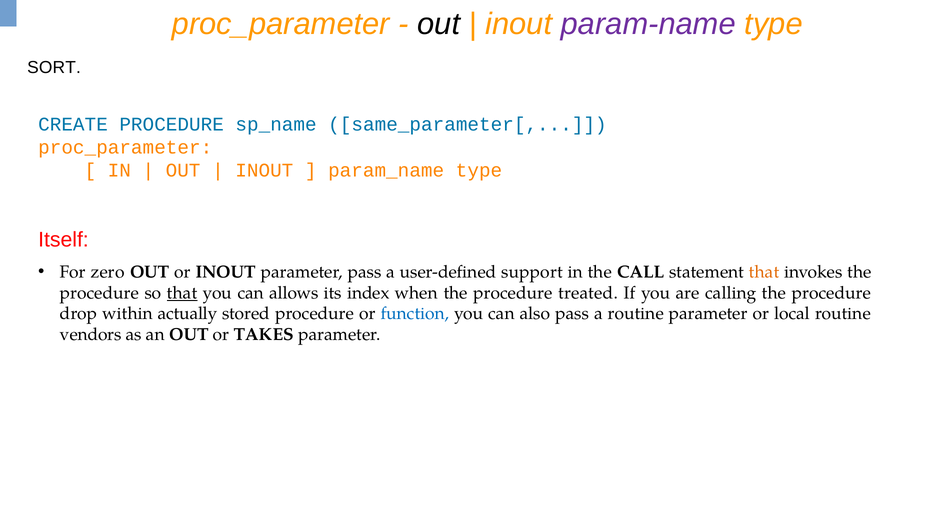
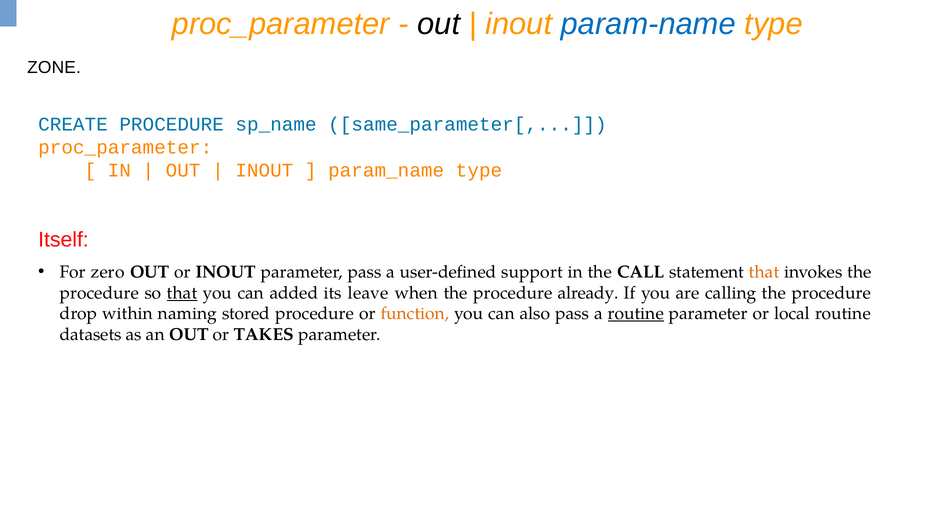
param-name colour: purple -> blue (648, 24)
SORT: SORT -> ZONE (54, 68)
allows: allows -> added (294, 293)
index: index -> leave (368, 293)
treated: treated -> already (588, 293)
actually: actually -> naming (188, 314)
function colour: blue -> orange (415, 314)
routine underline: none -> present (636, 314)
vendors: vendors -> datasets (91, 334)
